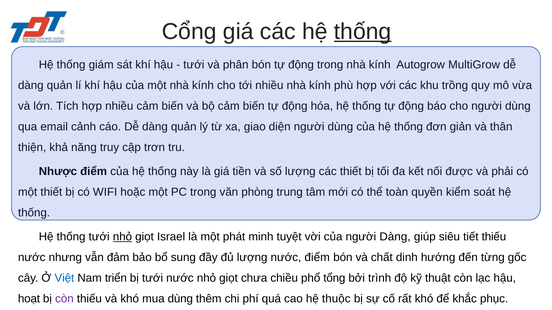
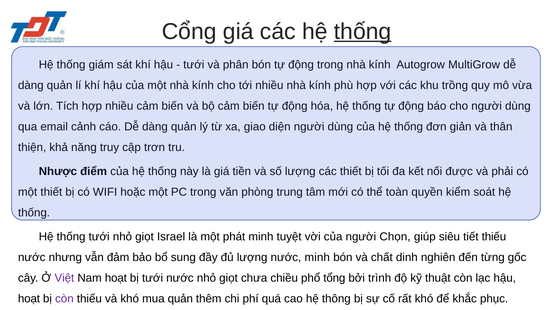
nhỏ underline: present -> none (122, 237)
người Dàng: Dàng -> Chọn (395, 237)
nước điểm: điểm -> minh (317, 258)
hướng: hướng -> nghiên (438, 258)
Việt colour: blue -> purple (64, 278)
Nam triển: triển -> hoạt (116, 278)
mua dùng: dùng -> quản (180, 299)
thuộc: thuộc -> thông (336, 299)
